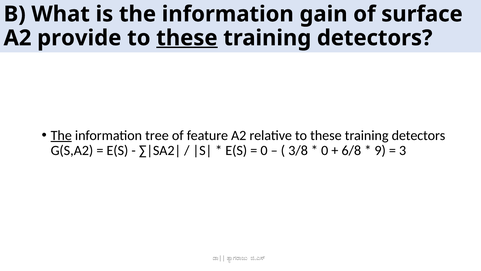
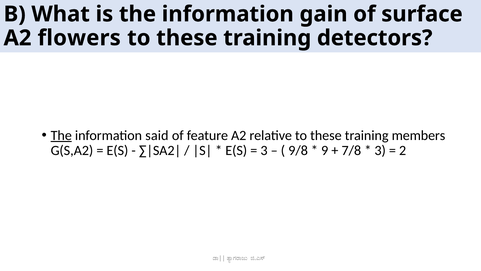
provide: provide -> flowers (79, 38)
these underline: present -> none (187, 38)
tree: tree -> said (157, 135)
detectors: detectors -> members (418, 135)
0: 0 -> 3 (264, 150)
3/8: 3/8 -> 9/8 (298, 150)
0: 0 -> 9 (325, 150)
6/8: 6/8 -> 7/8 (351, 150)
9: 9 -> 3 (380, 150)
3: 3 -> 2 (403, 150)
